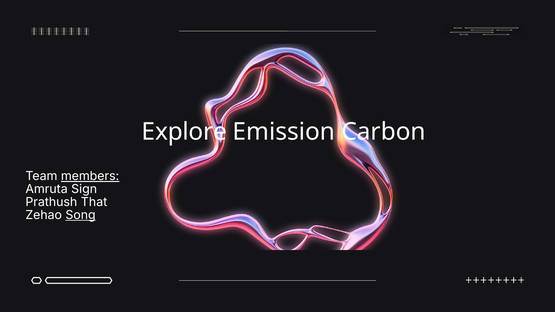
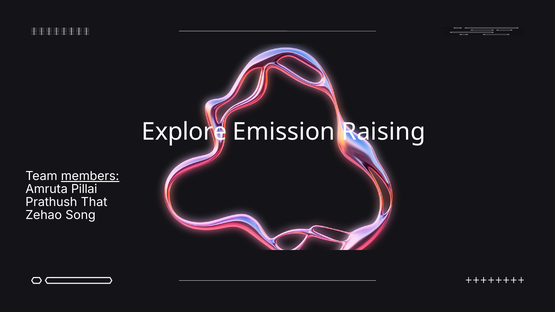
Carbon: Carbon -> Raising (383, 132)
Sign: Sign -> Pillai (84, 189)
Song underline: present -> none (81, 215)
